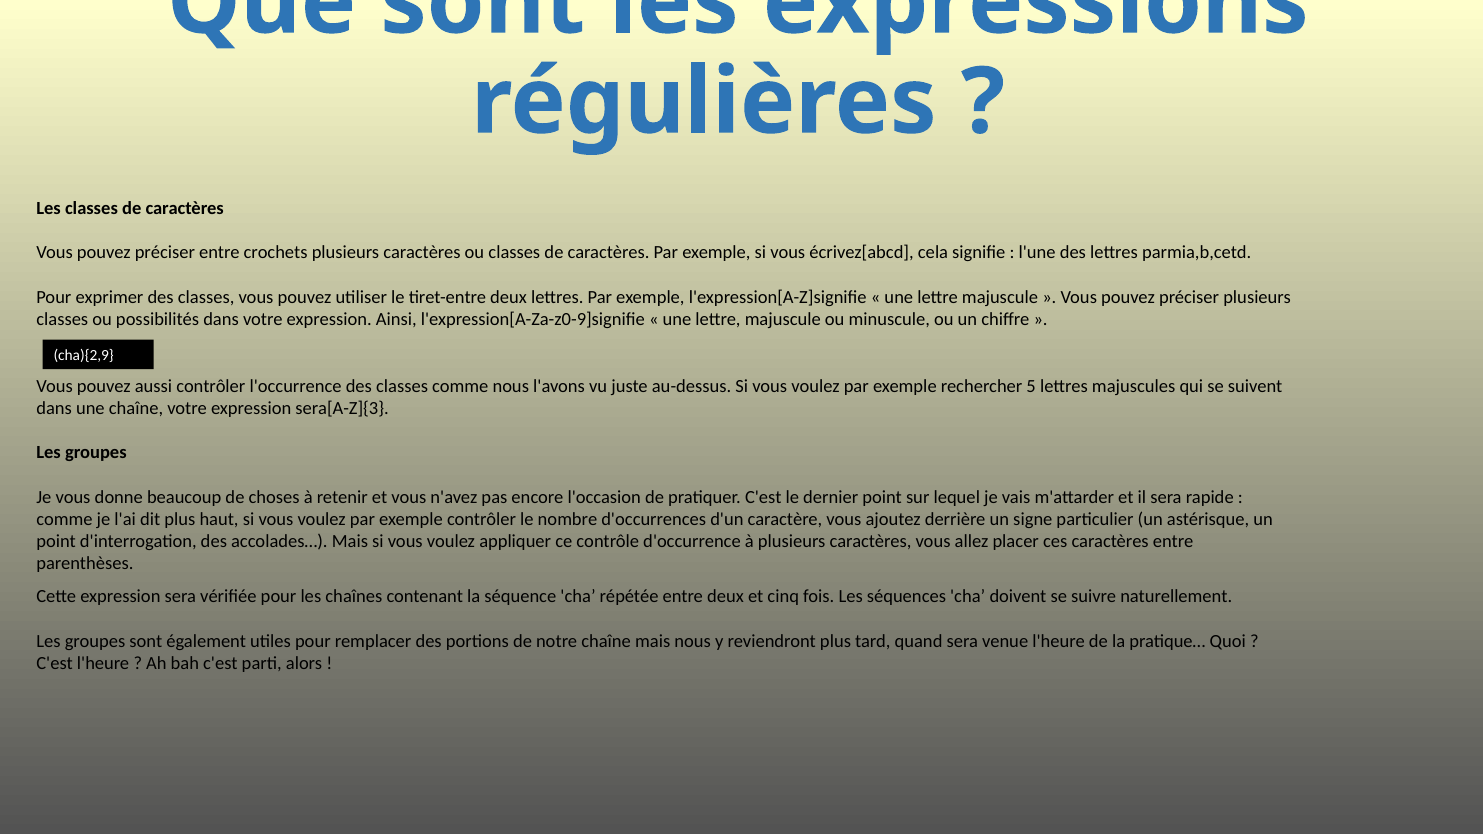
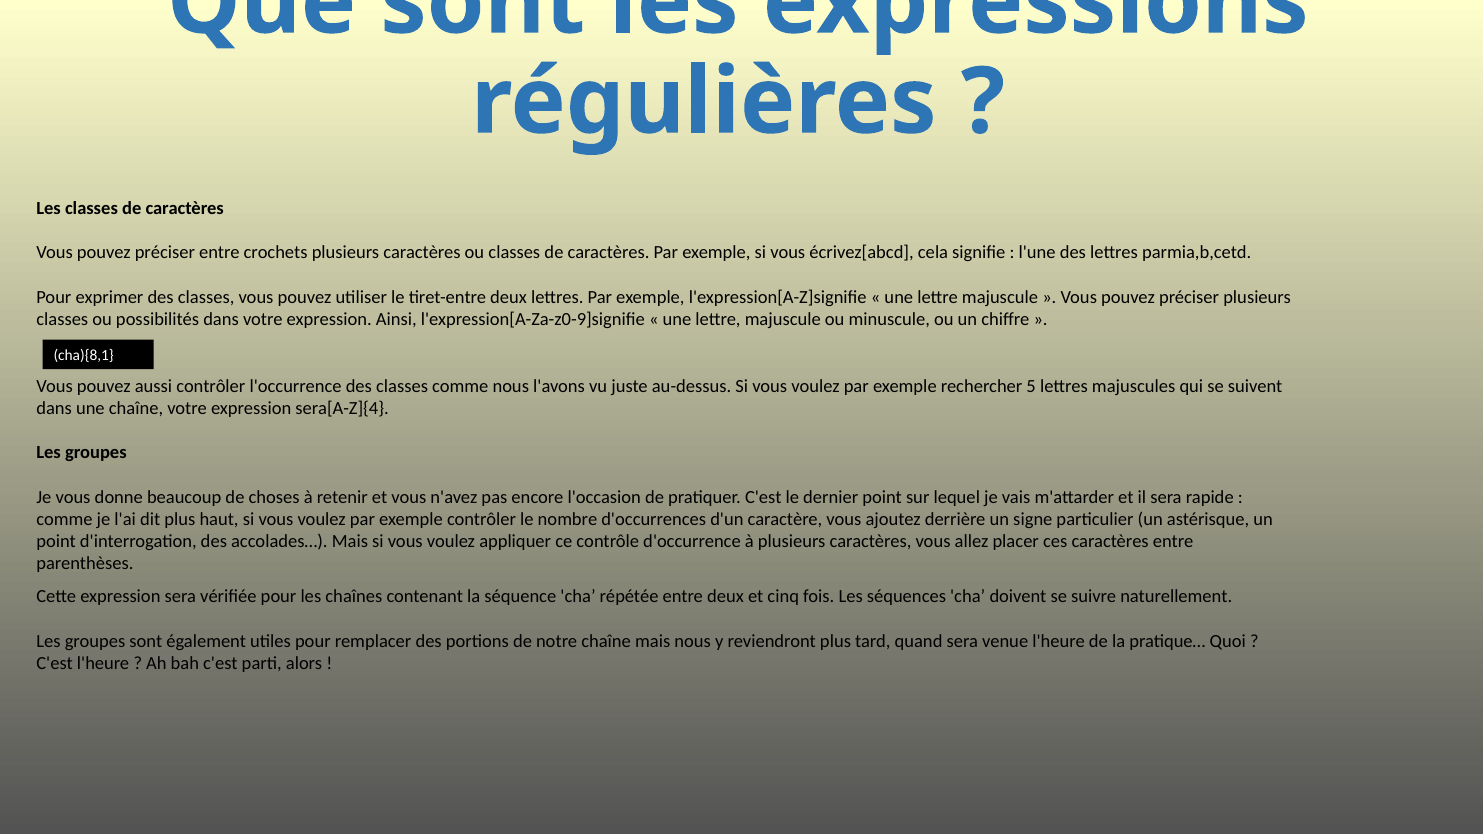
cha){2,9: cha){2,9 -> cha){8,1 (84, 355)
sera[A-Z]{3: sera[A-Z]{3 -> sera[A-Z]{4 (342, 408)
